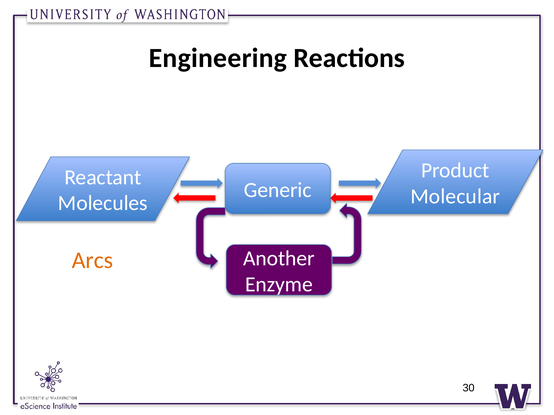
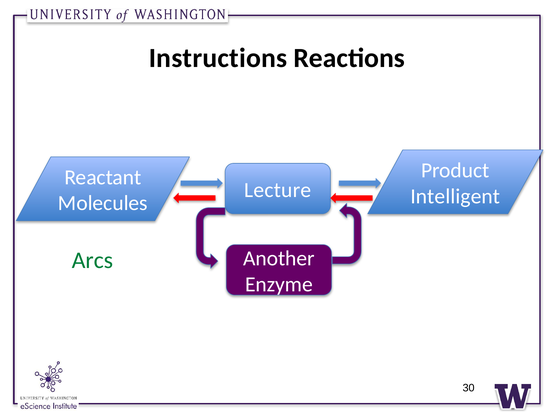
Engineering: Engineering -> Instructions (218, 58)
Generic: Generic -> Lecture (278, 190)
Molecular: Molecular -> Intelligent (455, 196)
Arcs colour: orange -> green (93, 261)
